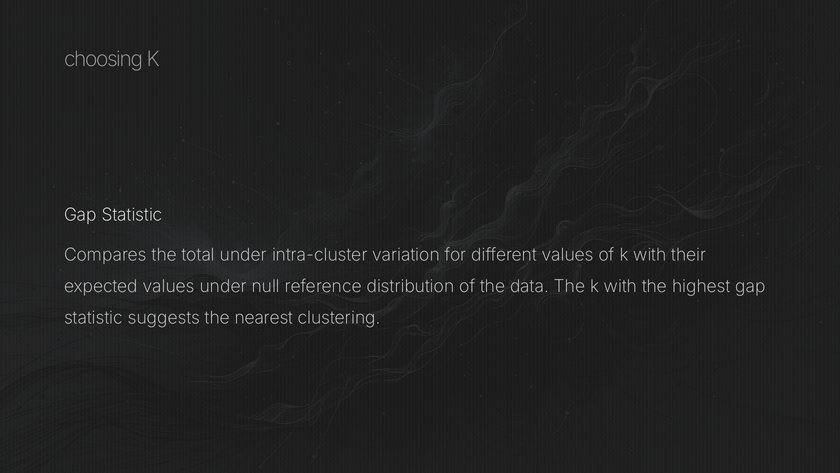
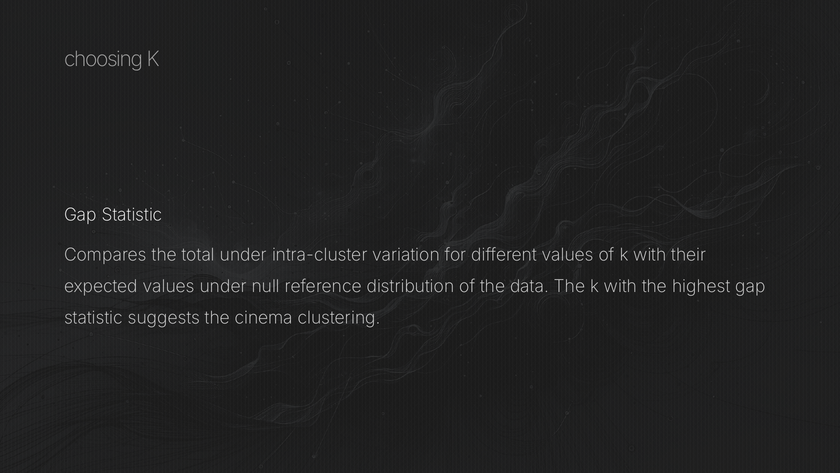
nearest: nearest -> cinema (264, 318)
